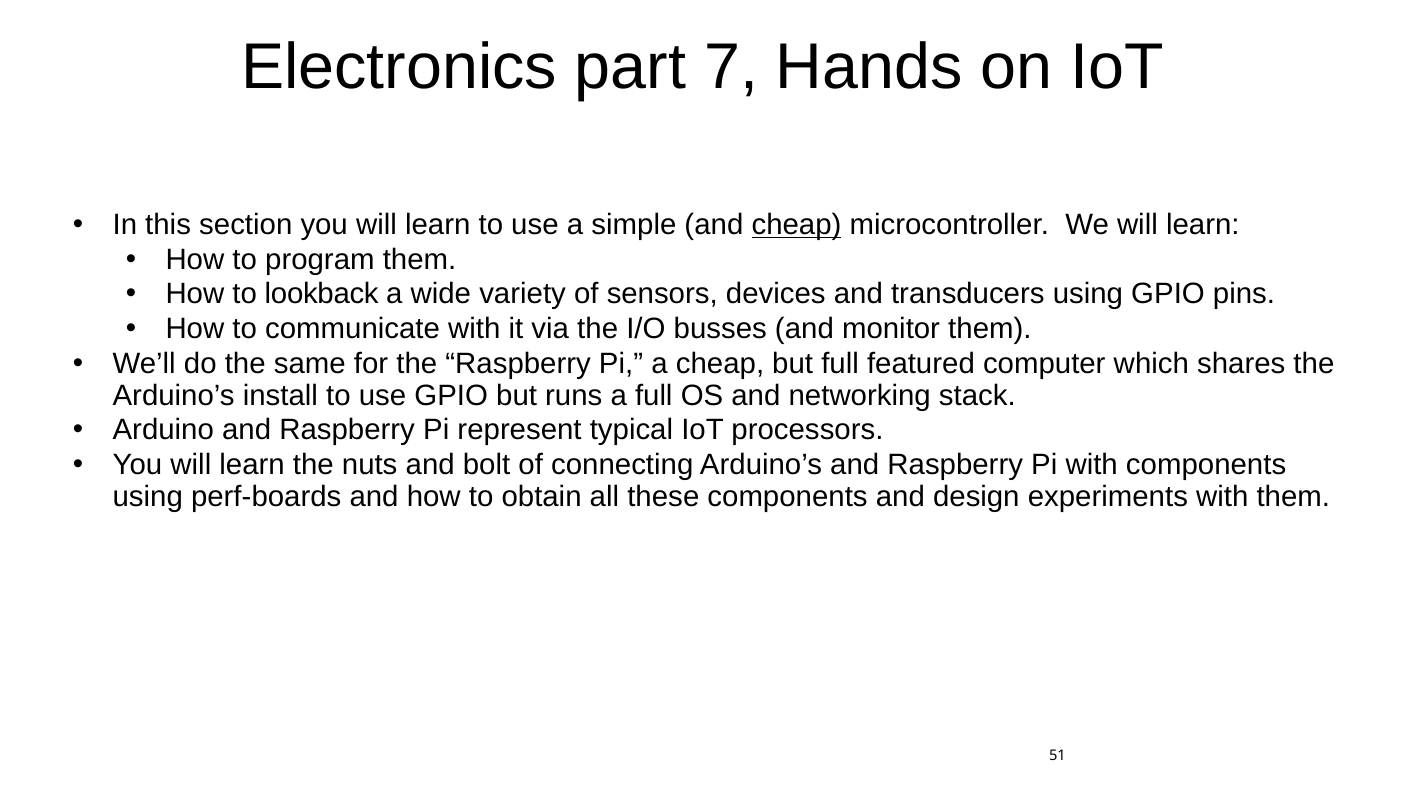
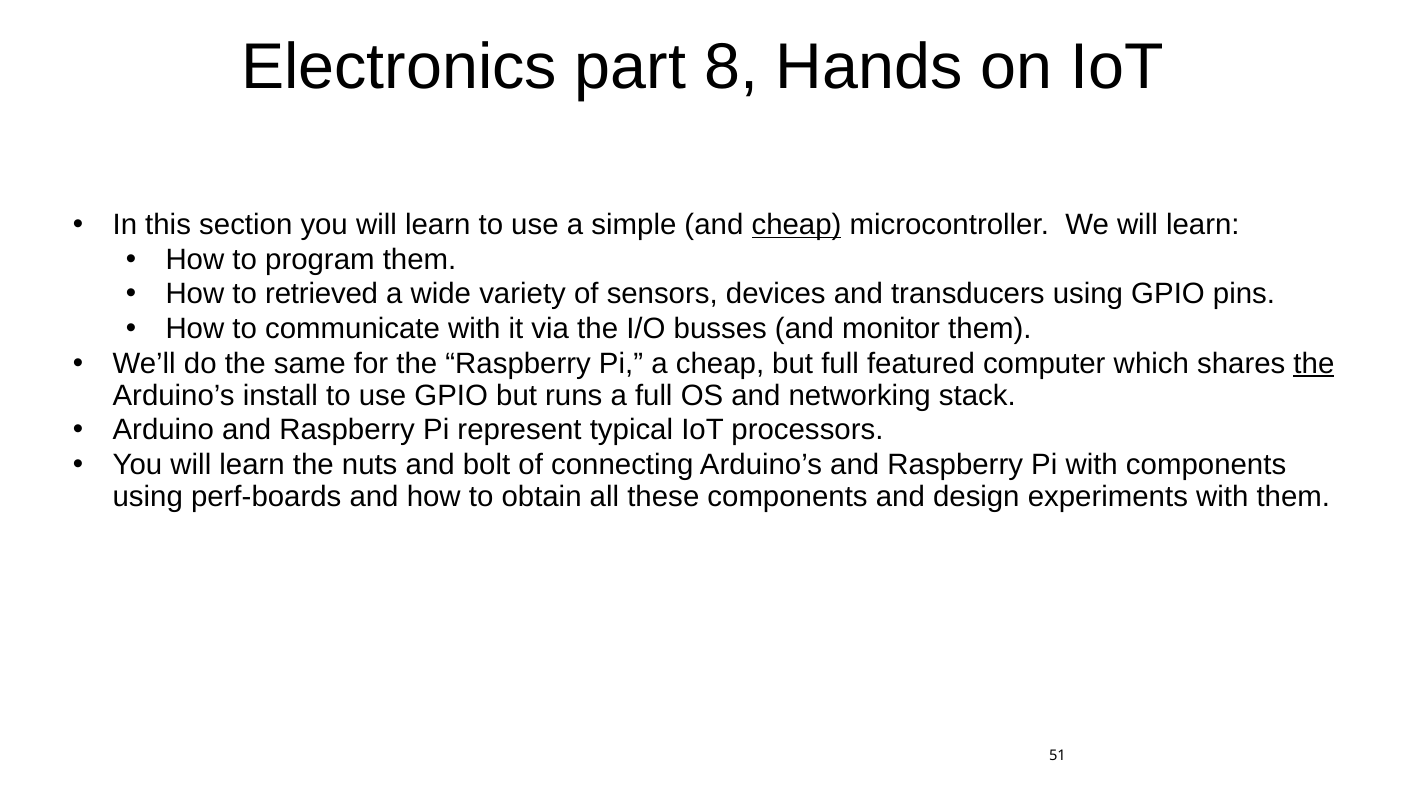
7: 7 -> 8 (731, 68)
lookback: lookback -> retrieved (322, 294)
the underline: none -> present (1314, 364)
